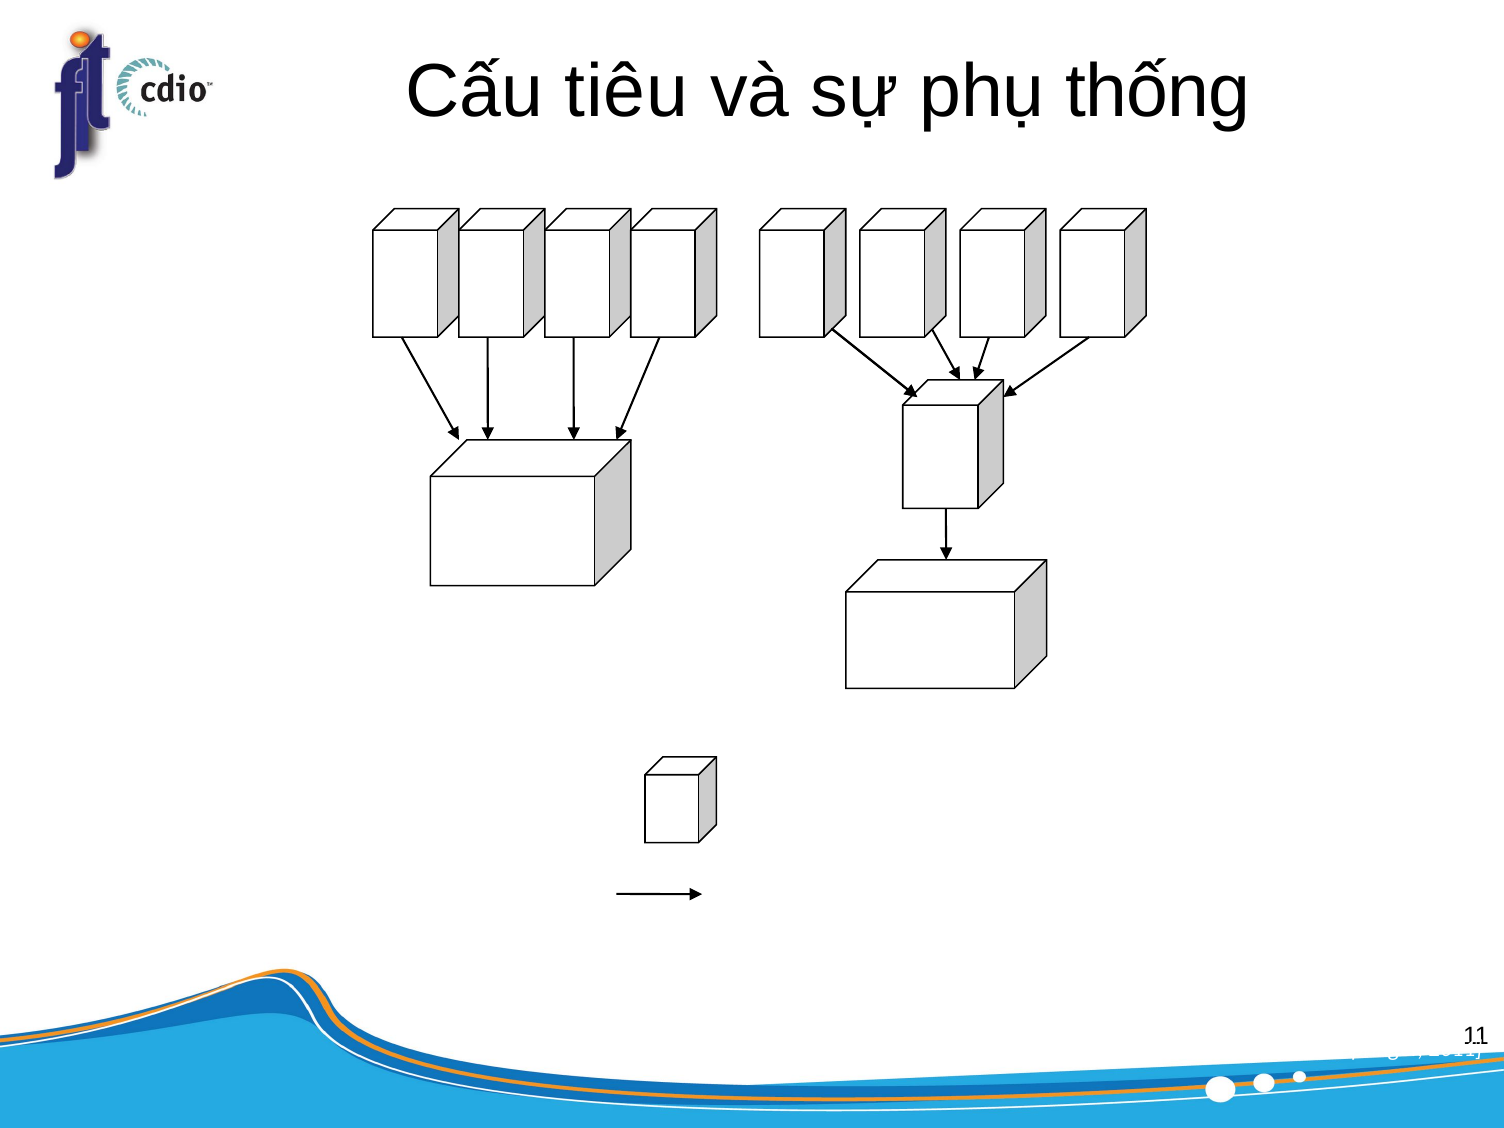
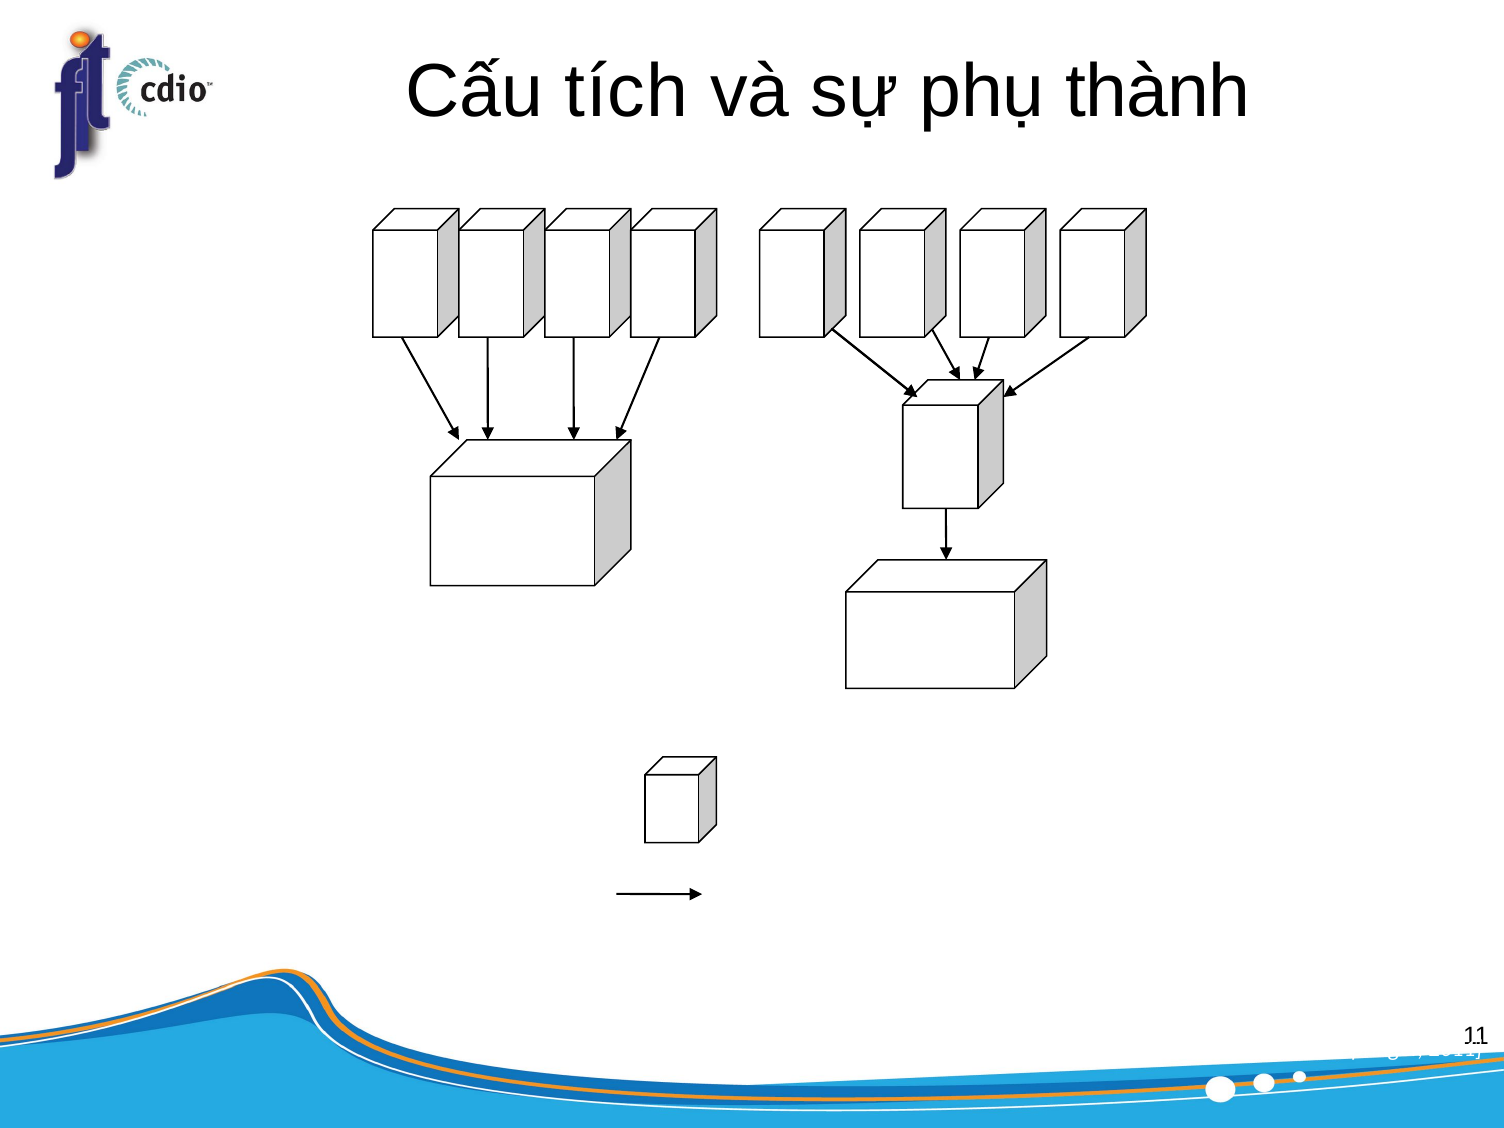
tiêu: tiêu -> tích (626, 92)
thống: thống -> thành (1158, 92)
